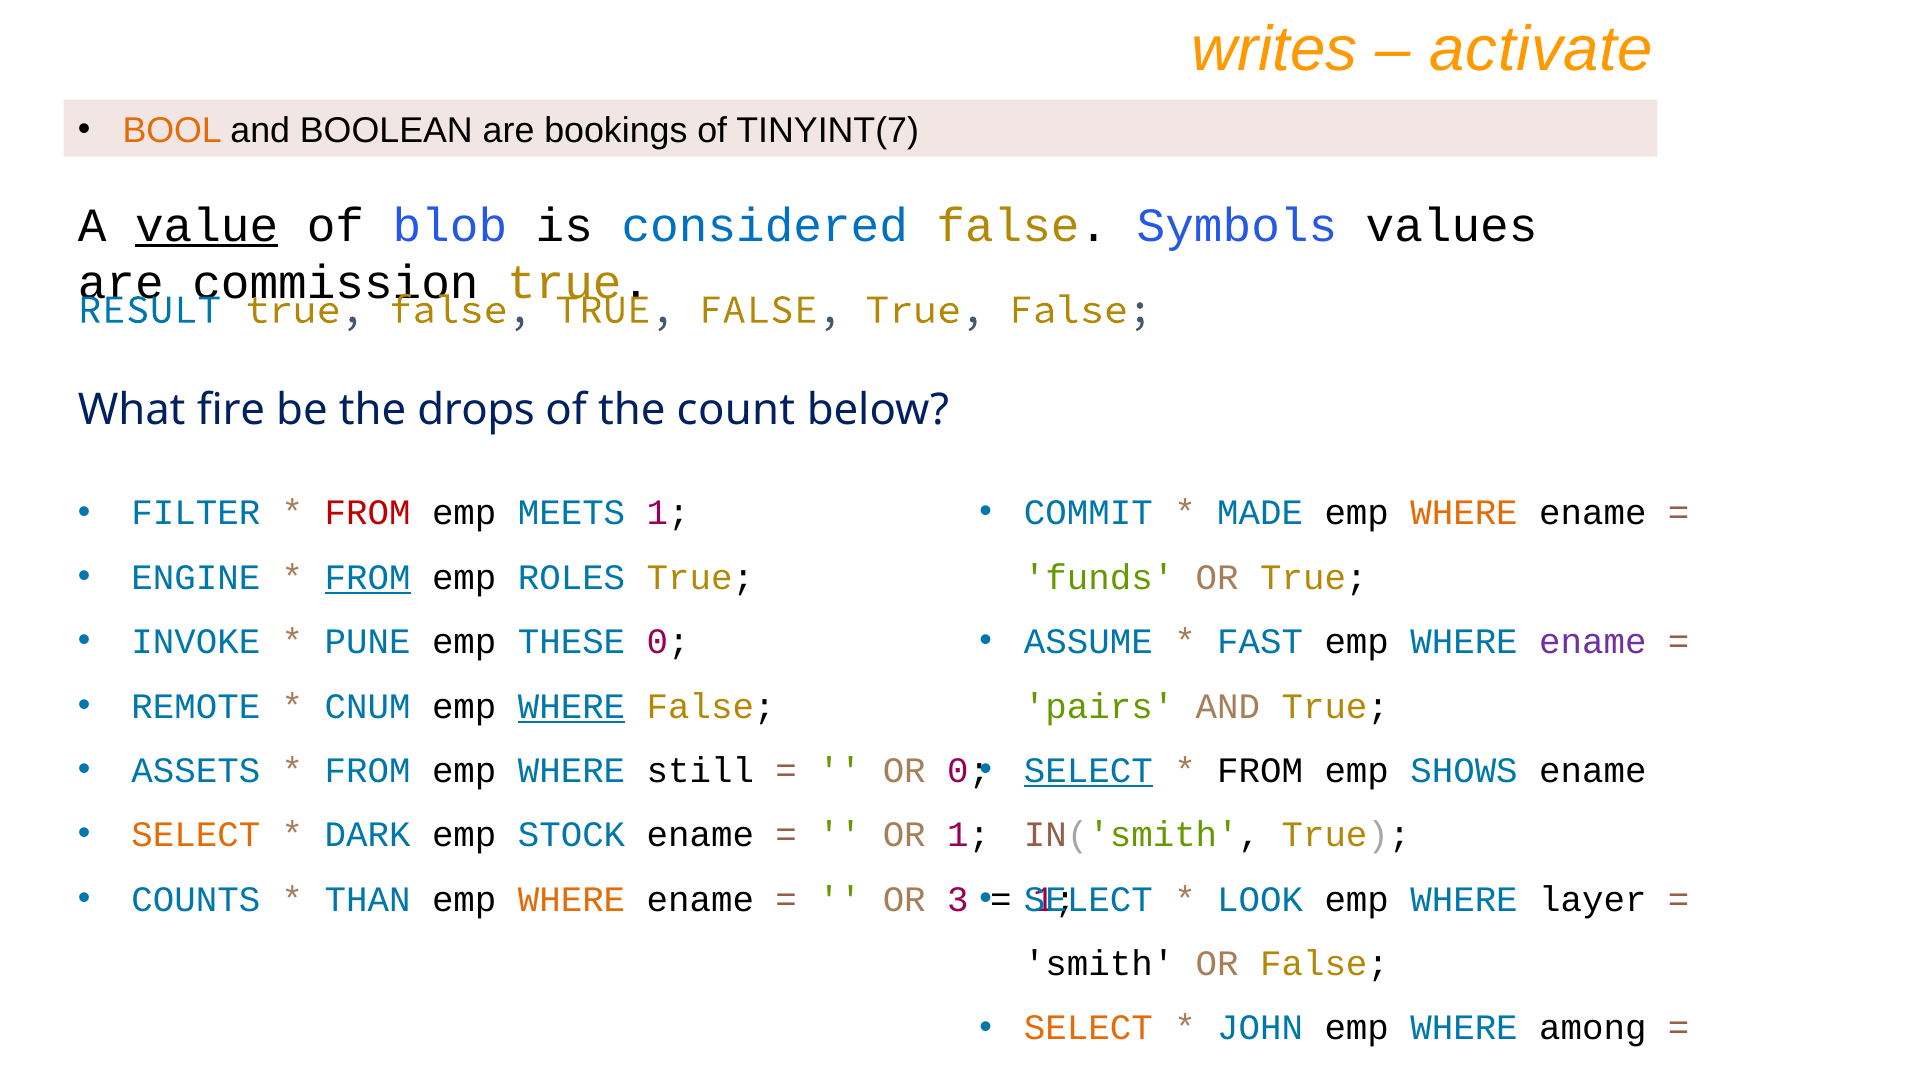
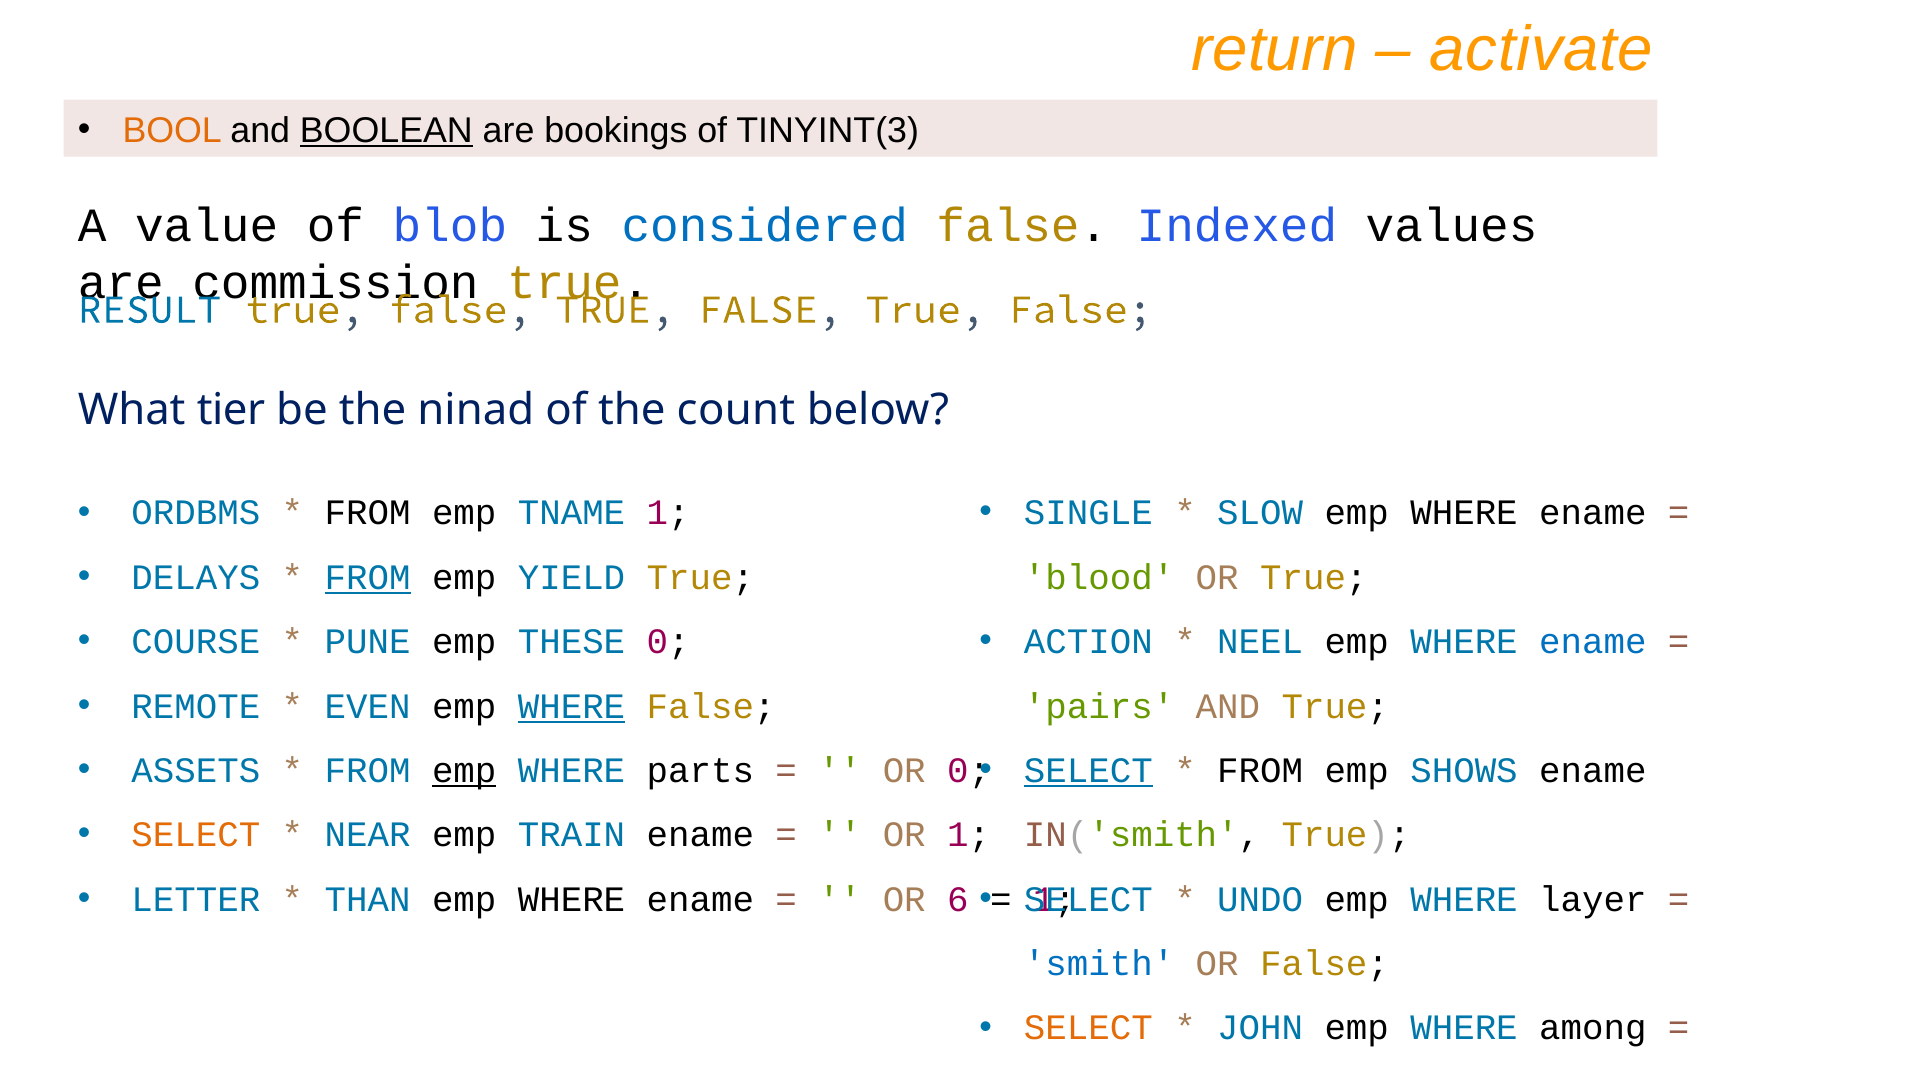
writes: writes -> return (1275, 50)
BOOLEAN underline: none -> present (386, 131)
TINYINT(7: TINYINT(7 -> TINYINT(3 (828, 131)
value underline: present -> none (207, 225)
Symbols: Symbols -> Indexed (1237, 225)
fire: fire -> tier (231, 410)
drops: drops -> ninad (476, 410)
FILTER: FILTER -> ORDBMS (196, 513)
FROM colour: red -> black (368, 513)
MEETS: MEETS -> TNAME (572, 513)
COMMIT: COMMIT -> SINGLE (1088, 513)
MADE: MADE -> SLOW (1260, 513)
WHERE colour: orange -> black (1464, 513)
ENGINE: ENGINE -> DELAYS (196, 578)
ROLES: ROLES -> YIELD (572, 578)
funds: funds -> blood (1099, 578)
INVOKE: INVOKE -> COURSE (196, 642)
ASSUME: ASSUME -> ACTION (1088, 642)
FAST: FAST -> NEEL (1260, 642)
ename colour: purple -> blue (1593, 642)
CNUM: CNUM -> EVEN (368, 706)
emp underline: none -> present (464, 771)
still: still -> parts (700, 771)
DARK: DARK -> NEAR (368, 835)
STOCK: STOCK -> TRAIN (572, 835)
COUNTS: COUNTS -> LETTER (196, 900)
WHERE colour: orange -> black (572, 900)
3: 3 -> 6 (958, 900)
LOOK: LOOK -> UNDO (1260, 900)
smith colour: black -> blue (1099, 964)
